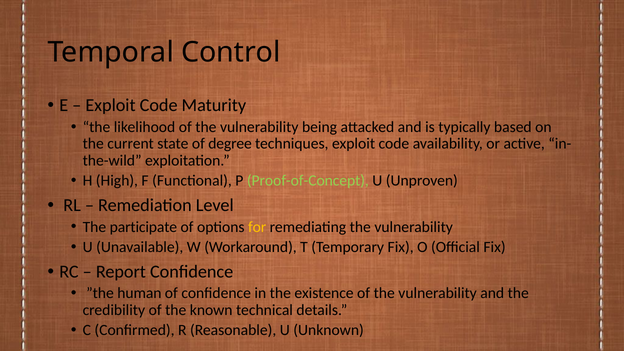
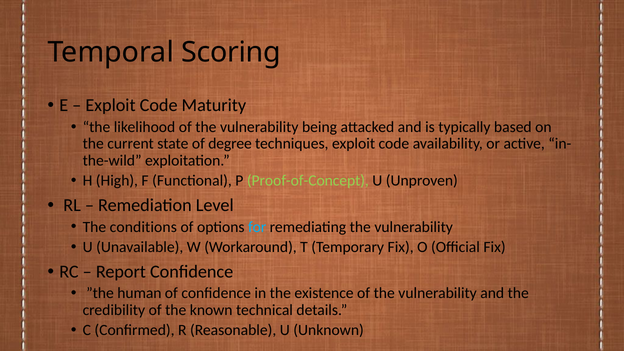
Control: Control -> Scoring (231, 52)
participate: participate -> conditions (143, 227)
for colour: yellow -> light blue (257, 227)
